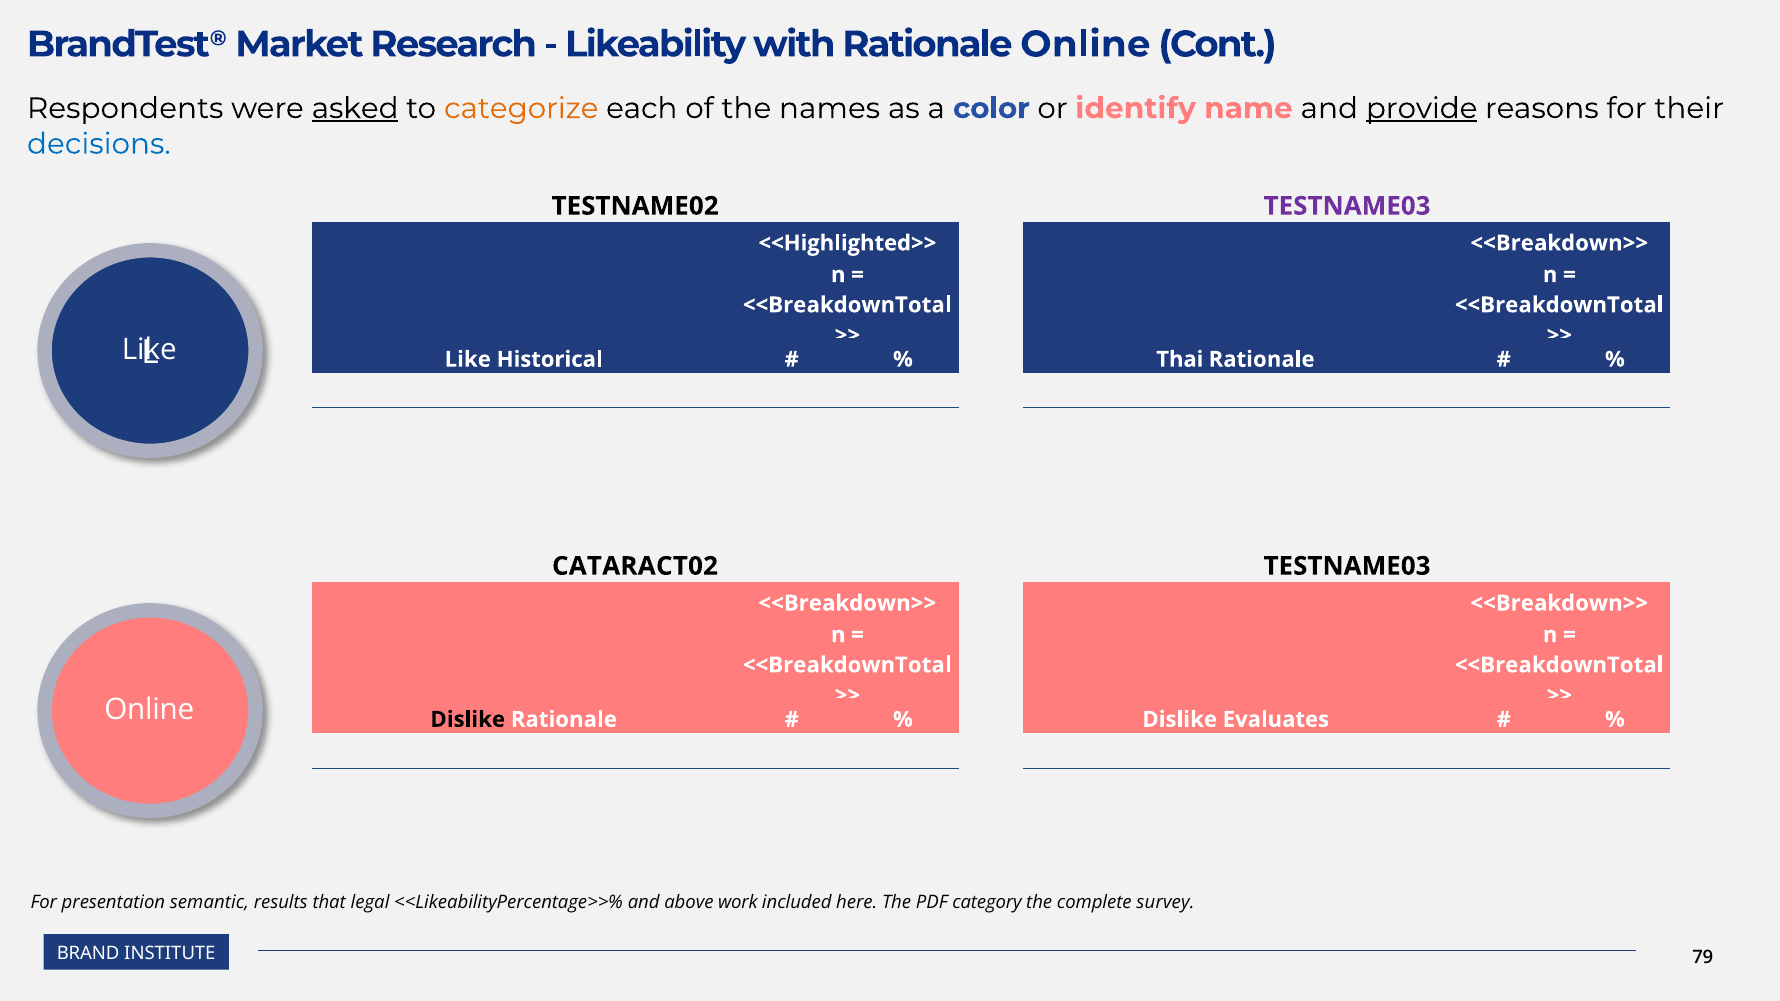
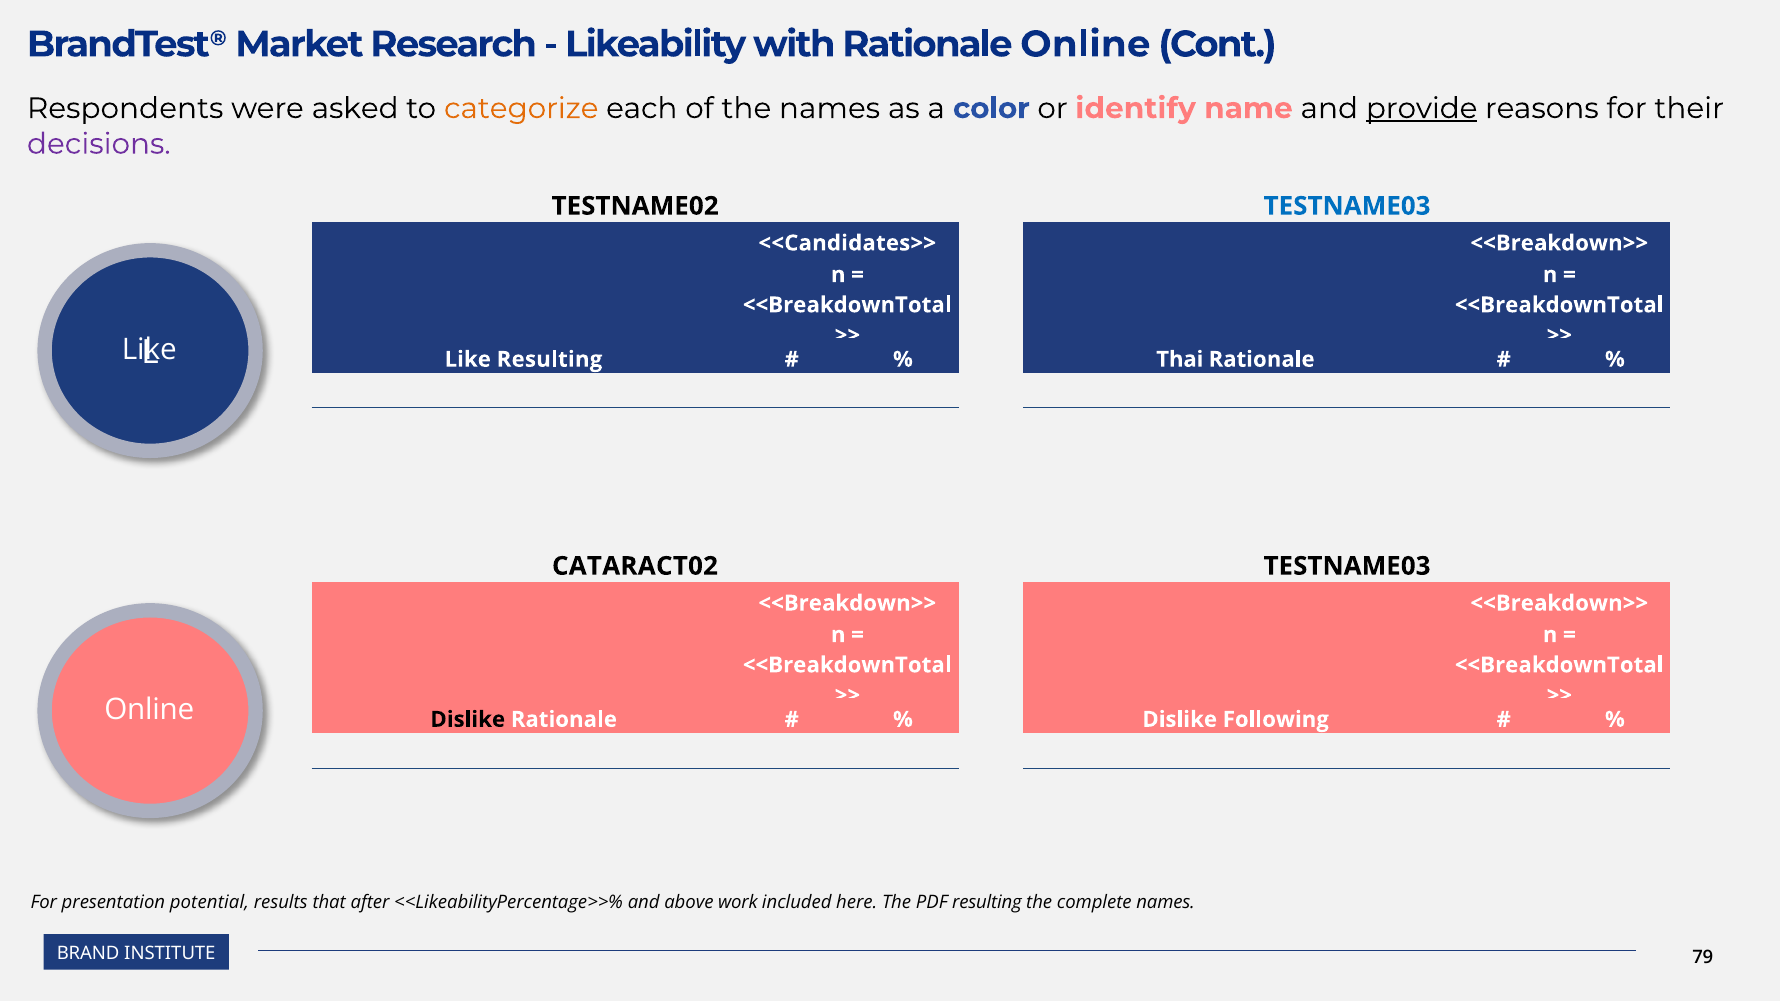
asked underline: present -> none (355, 108)
decisions colour: blue -> purple (99, 144)
TESTNAME03 colour: purple -> blue (1347, 206)
<<Highlighted>>: <<Highlighted>> -> <<Candidates>> (847, 243)
Like Historical: Historical -> Resulting (549, 359)
Evaluates: Evaluates -> Following (1276, 720)
semantic: semantic -> potential (209, 903)
legal: legal -> after (370, 903)
PDF category: category -> resulting (987, 903)
complete survey: survey -> names (1166, 903)
